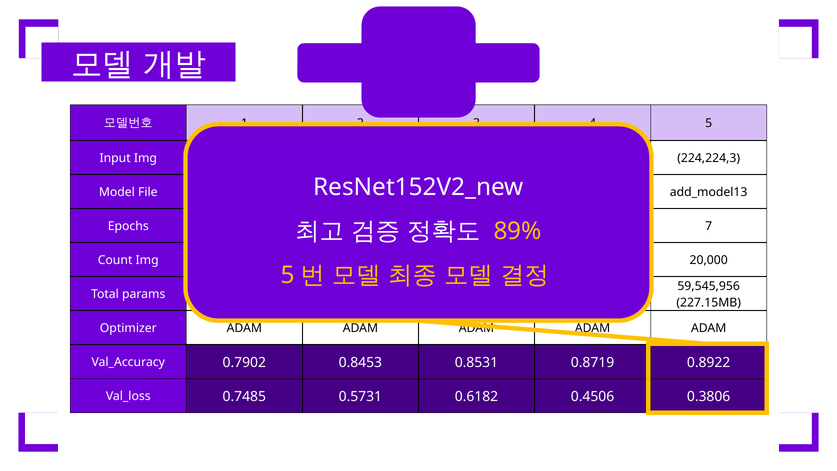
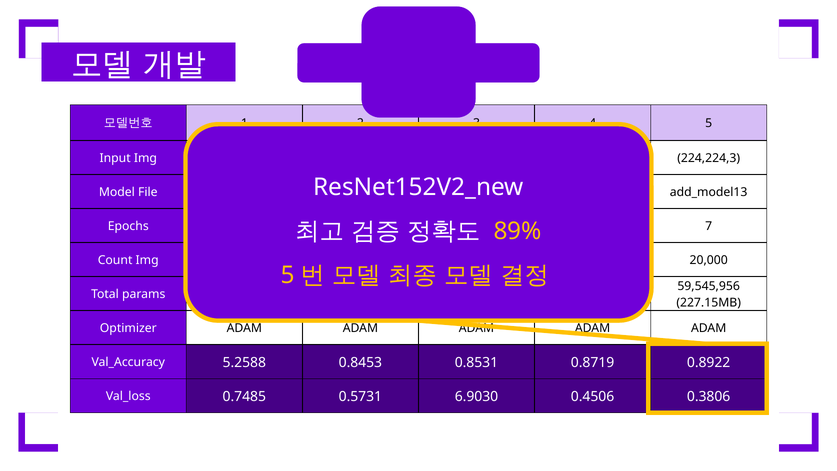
0.7902: 0.7902 -> 5.2588 (244, 362)
0.6182: 0.6182 -> 6.9030 (476, 396)
